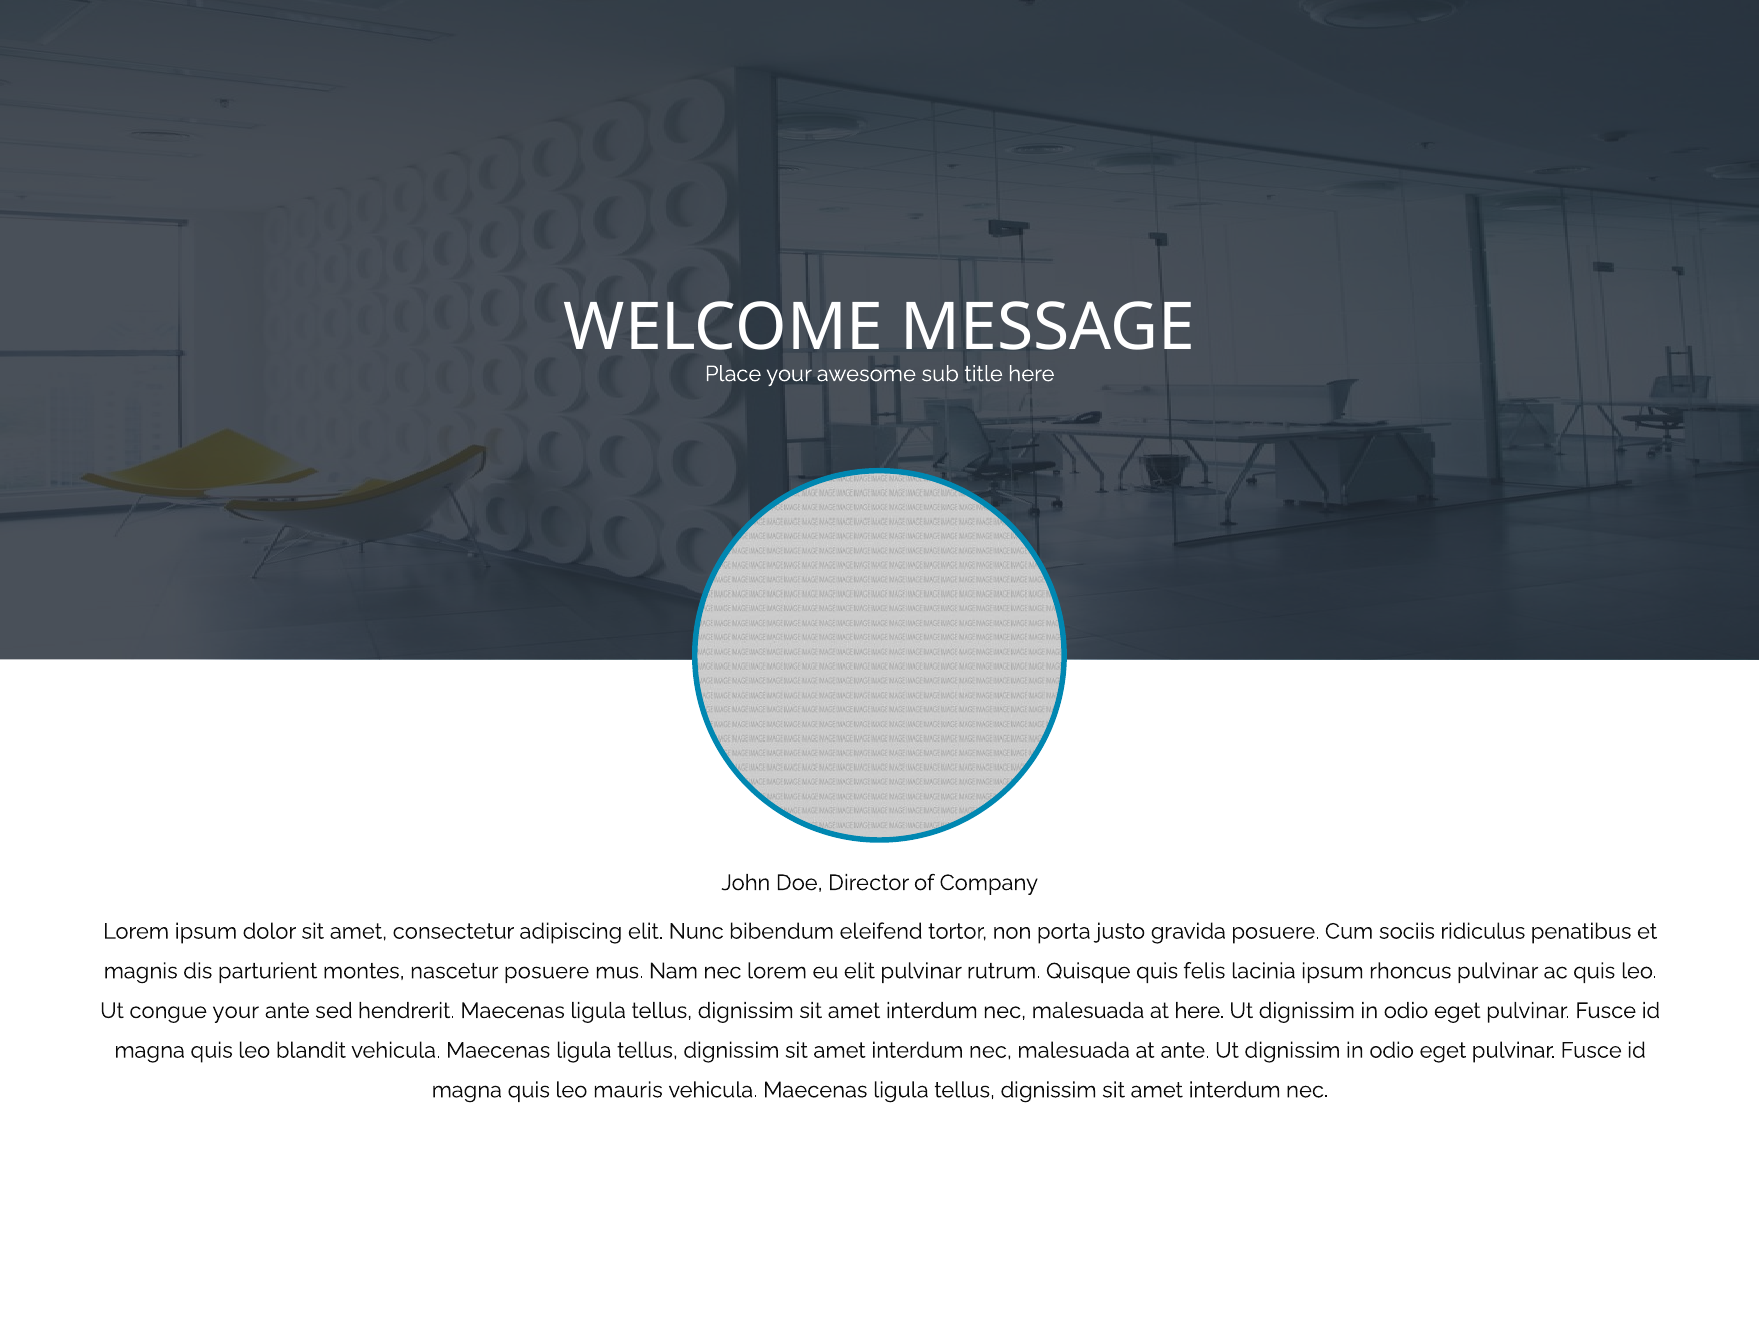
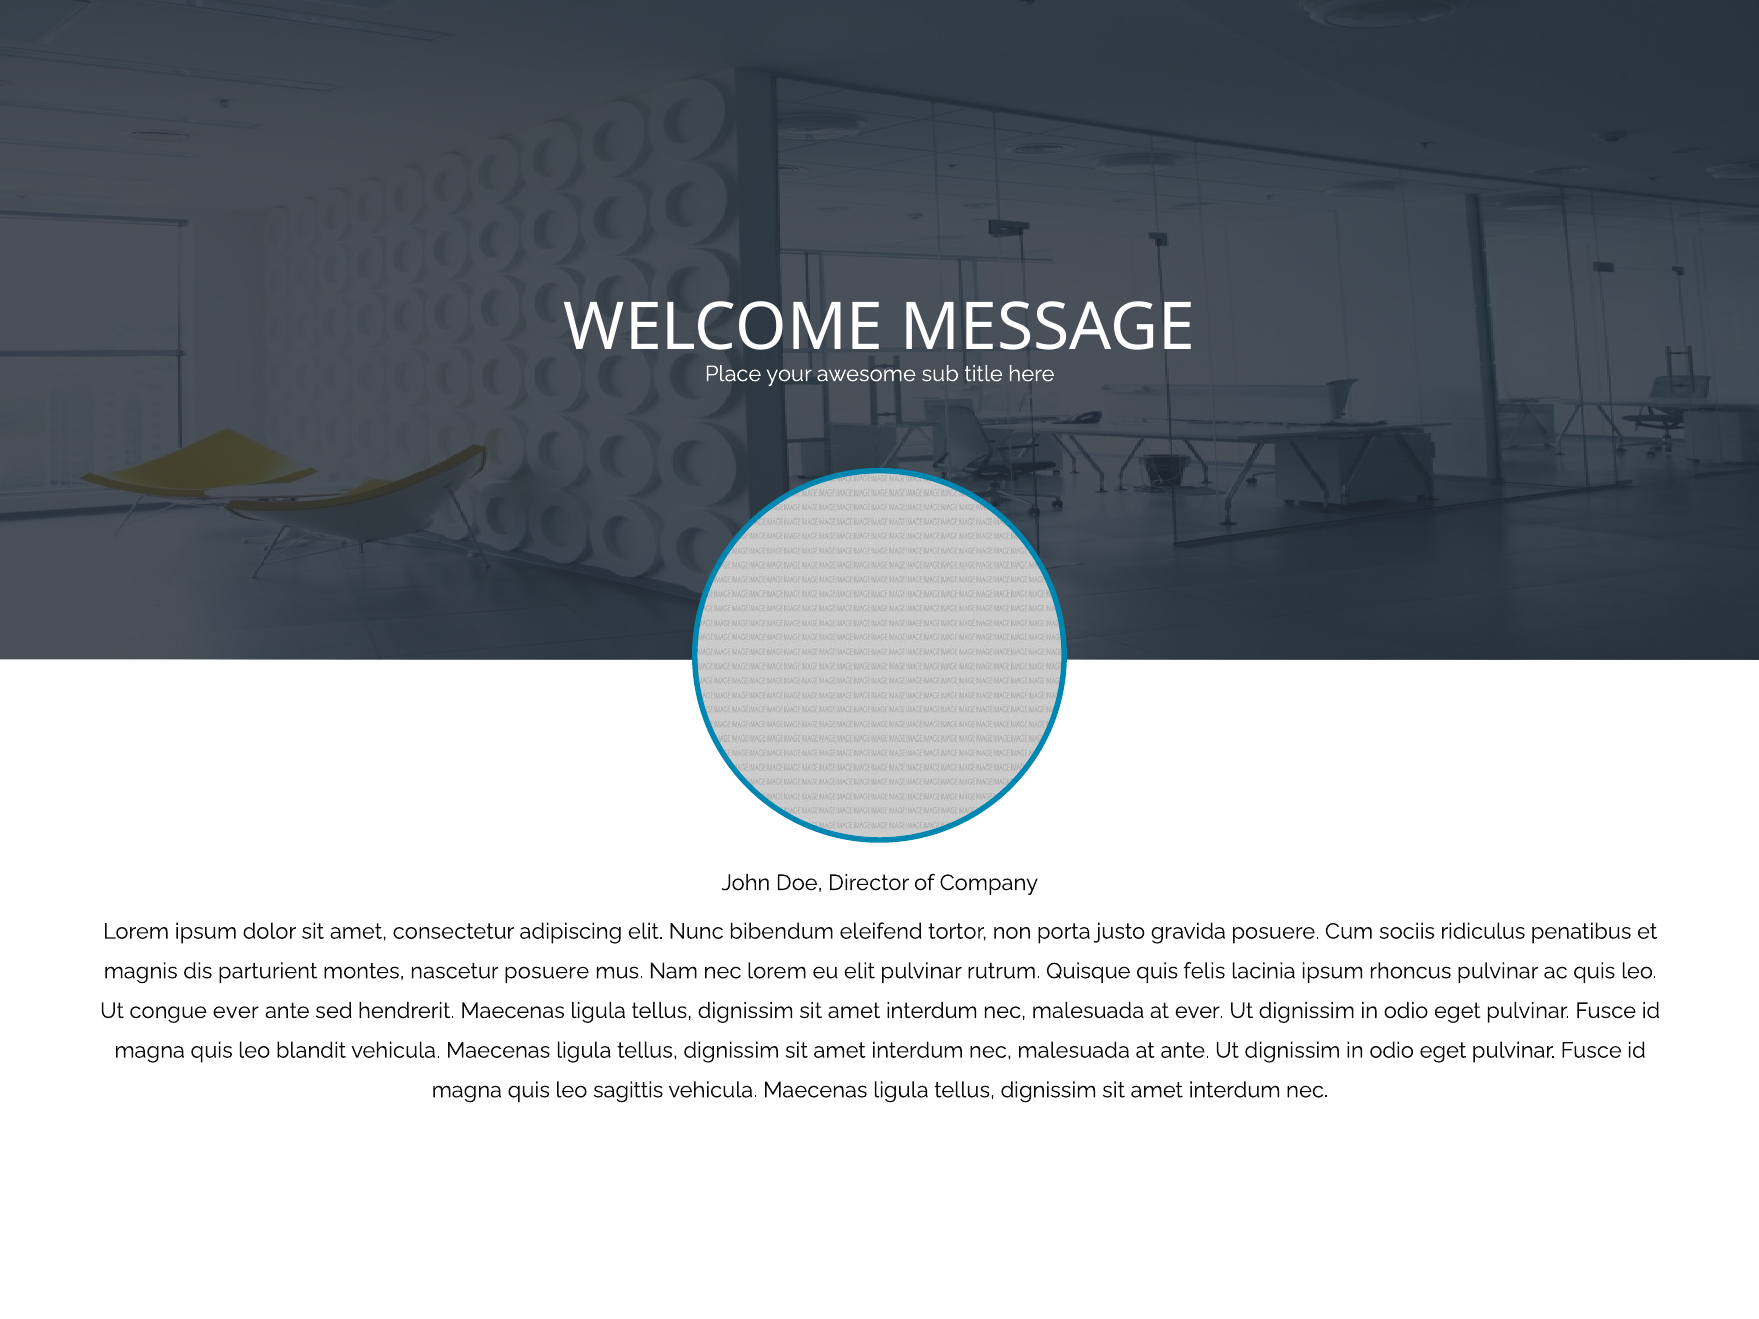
congue your: your -> ever (236, 1011)
at here: here -> ever (1199, 1011)
mauris: mauris -> sagittis (628, 1090)
